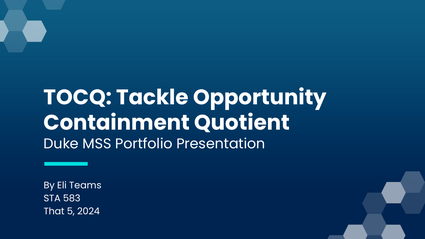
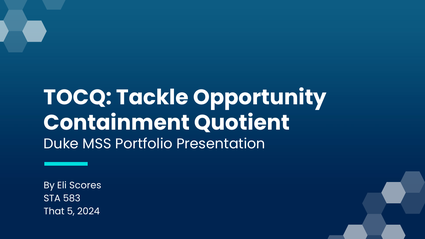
Teams: Teams -> Scores (85, 186)
